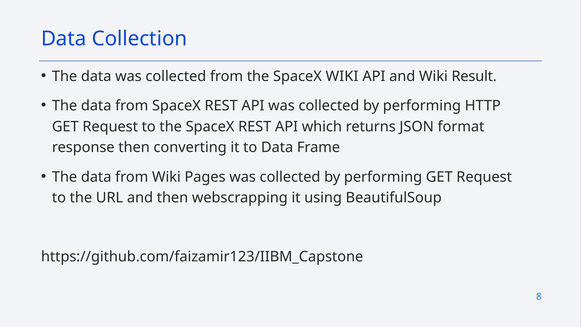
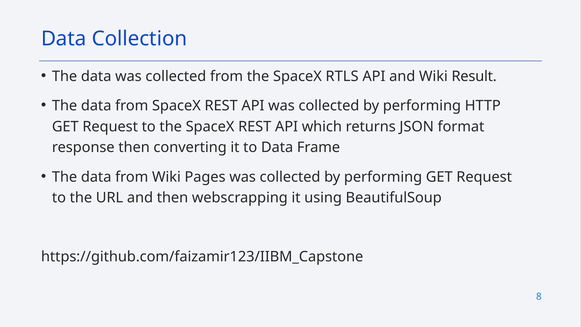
SpaceX WIKI: WIKI -> RTLS (342, 76)
